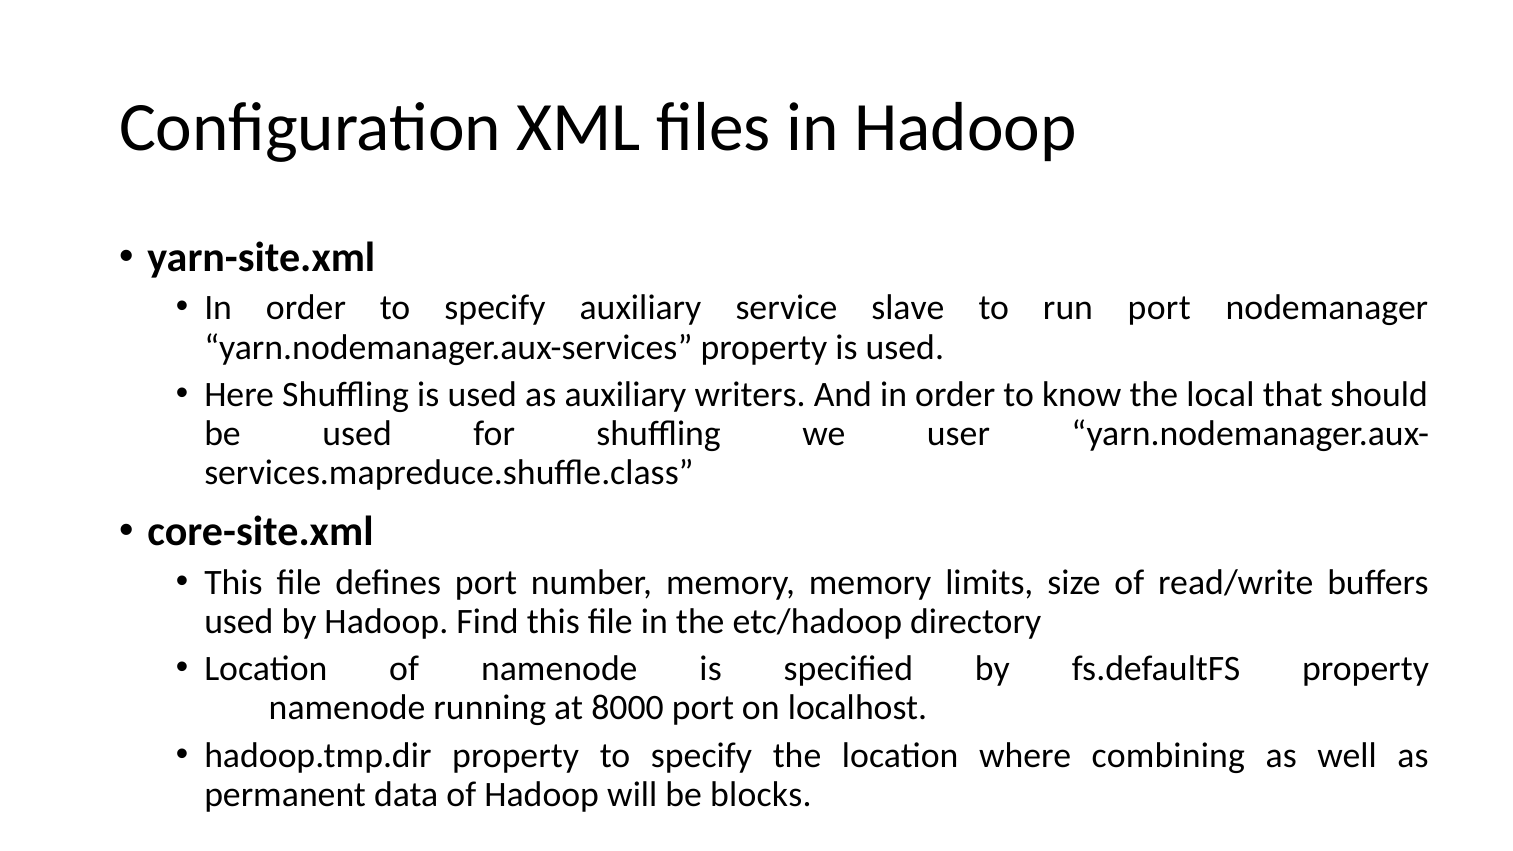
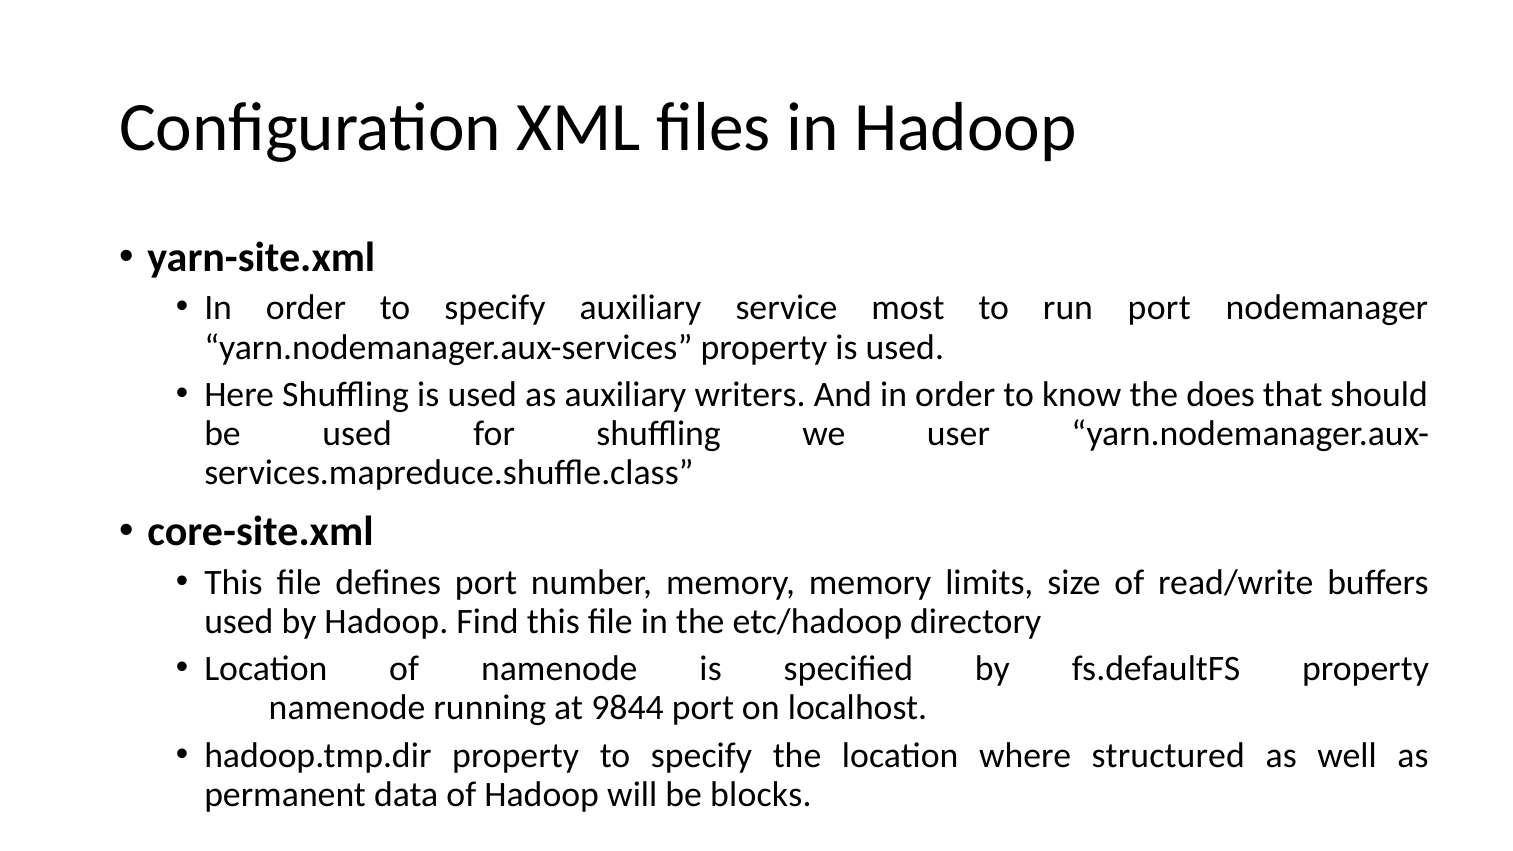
slave: slave -> most (908, 308)
local: local -> does (1221, 394)
8000: 8000 -> 9844 (628, 708)
combining: combining -> structured (1168, 755)
